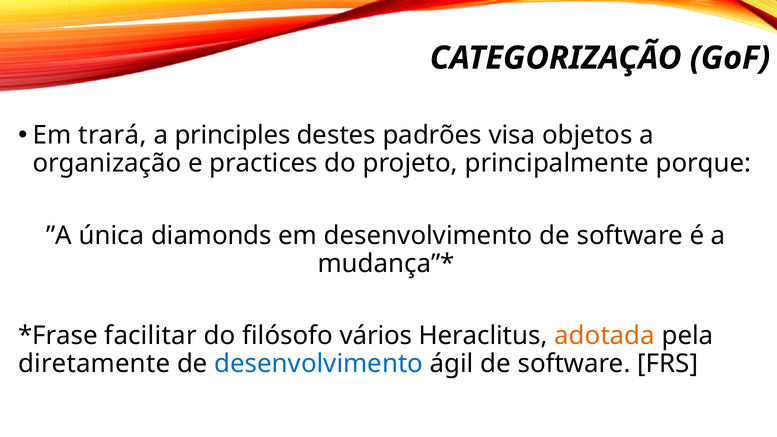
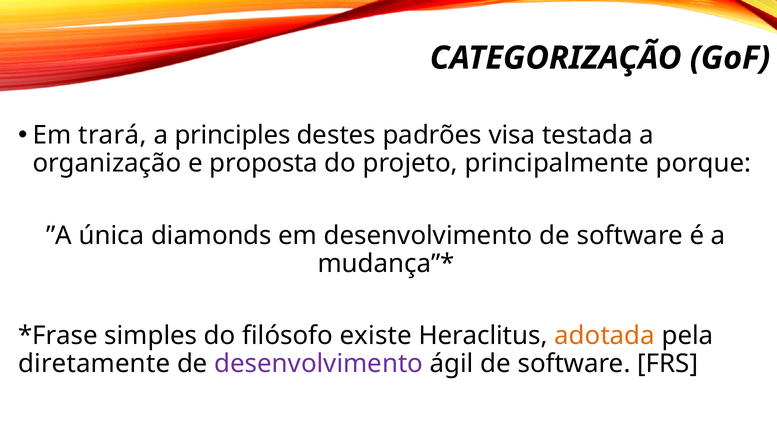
objetos: objetos -> testada (587, 135)
practices: practices -> proposta (264, 163)
facilitar: facilitar -> simples (151, 336)
vários: vários -> existe (376, 336)
desenvolvimento colour: blue -> purple (319, 364)
